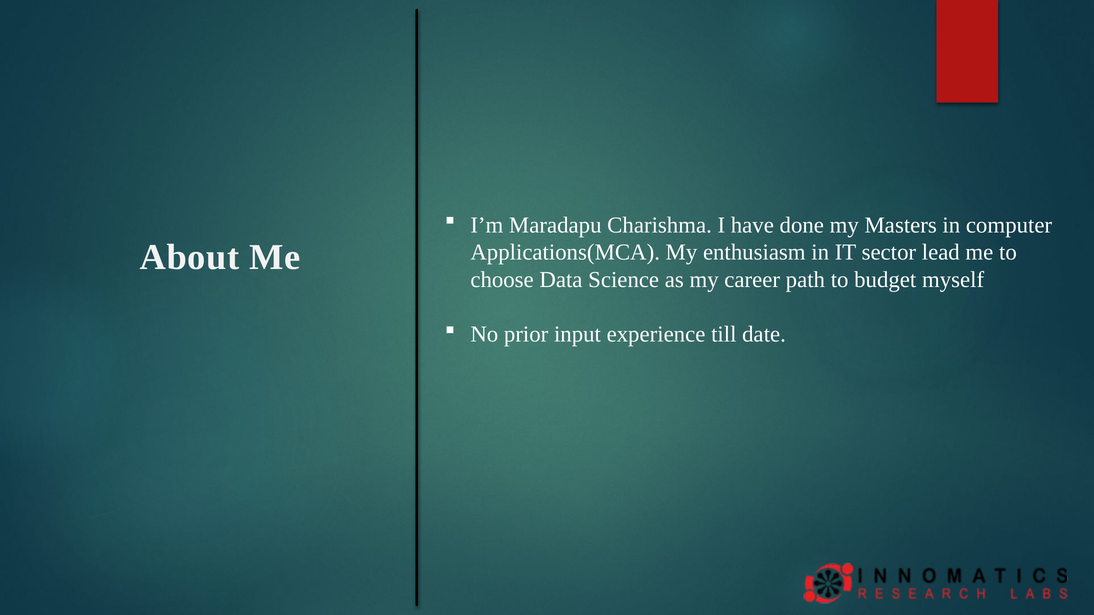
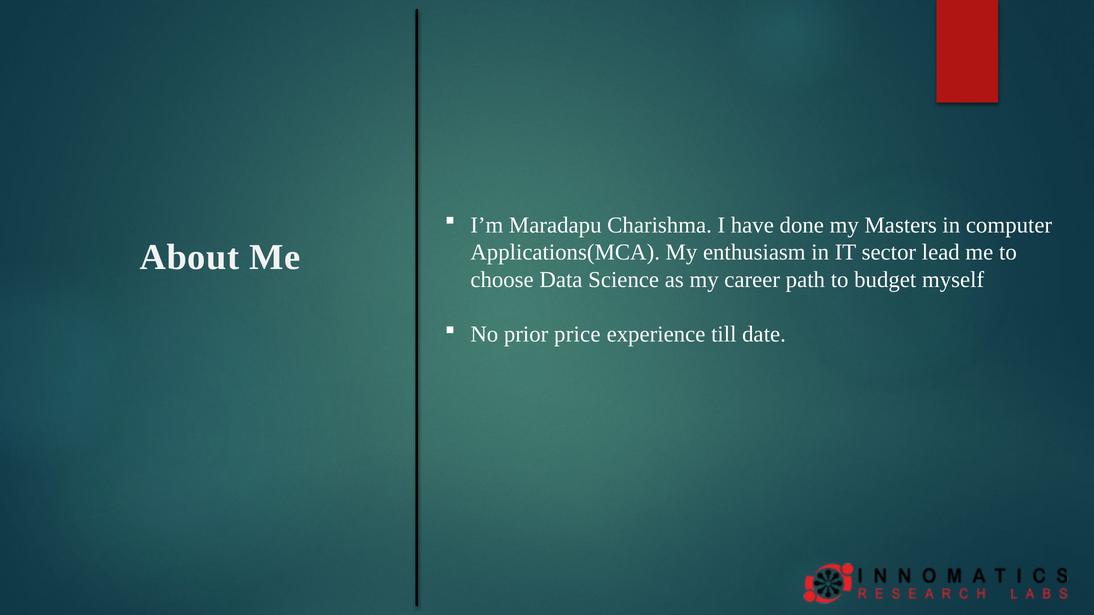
input: input -> price (577, 335)
